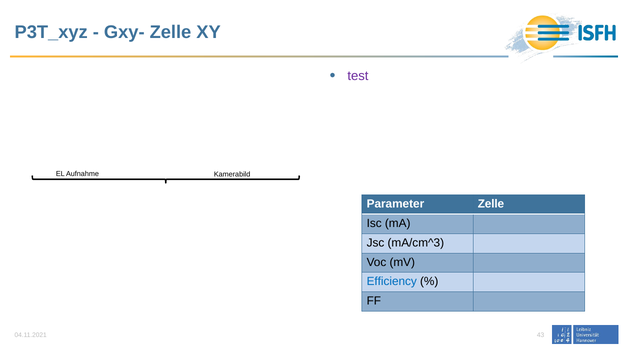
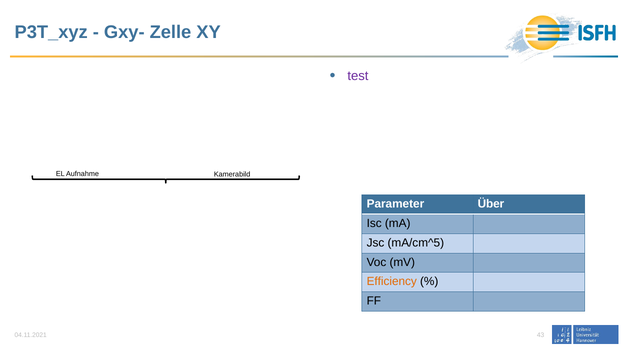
Parameter Zelle: Zelle -> Über (491, 204)
mA/cm^3: mA/cm^3 -> mA/cm^5 (416, 243)
Efficiency colour: blue -> orange (392, 282)
